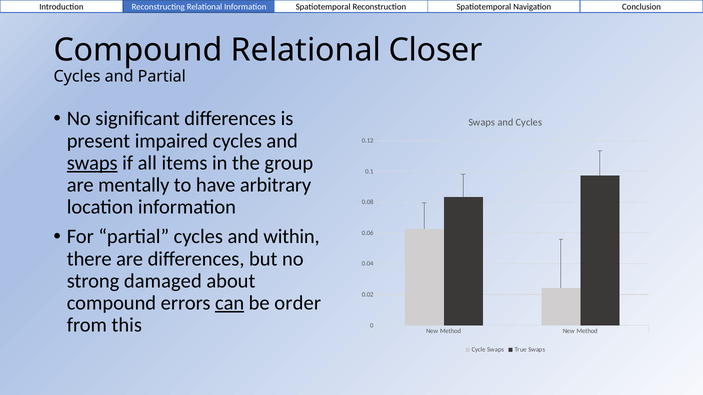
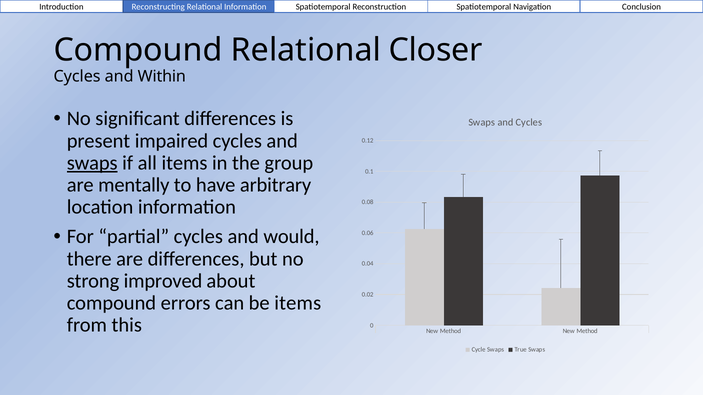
and Partial: Partial -> Within (162, 77)
within: within -> would (291, 237)
damaged: damaged -> improved (163, 281)
can underline: present -> none (230, 303)
be order: order -> items (298, 303)
